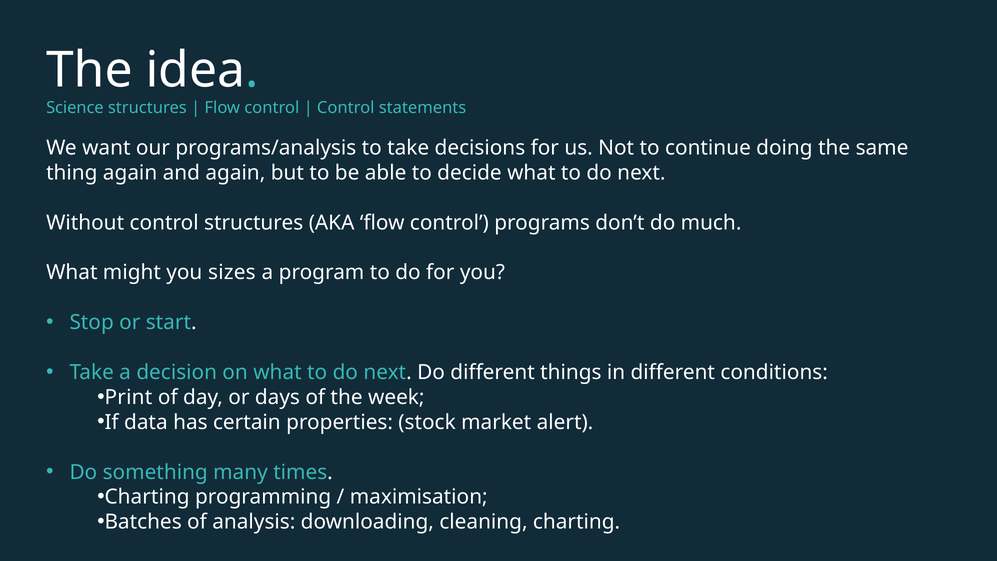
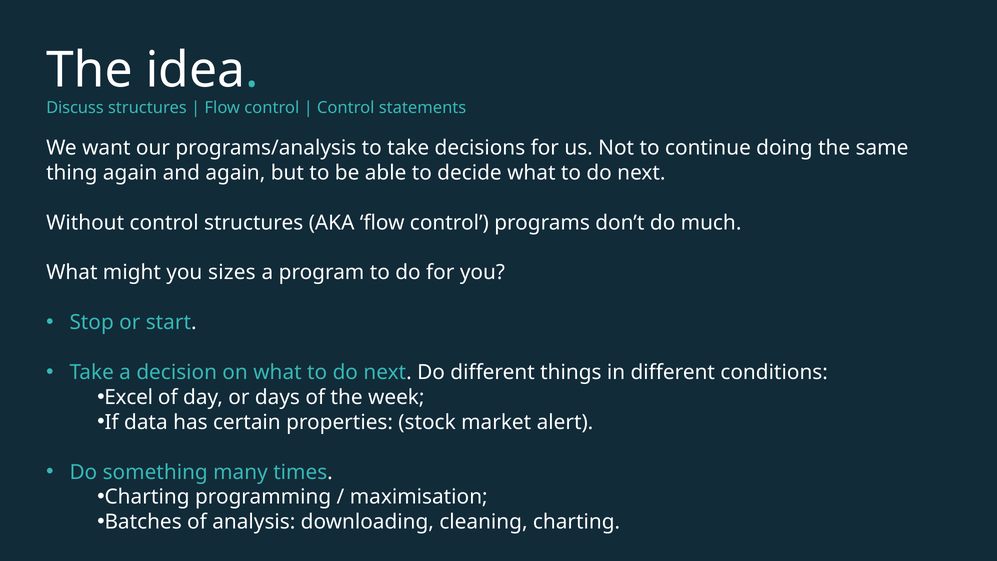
Science: Science -> Discuss (75, 108)
Print: Print -> Excel (129, 397)
